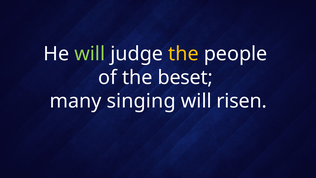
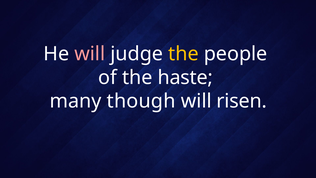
will colour: light green -> pink (90, 54)
beset: beset -> haste (185, 77)
singing: singing -> though (141, 101)
